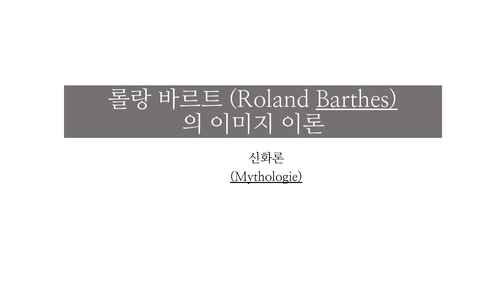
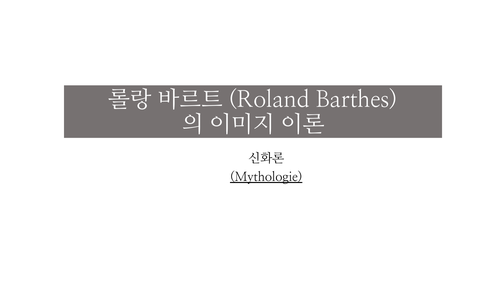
Barthes underline: present -> none (357, 99)
